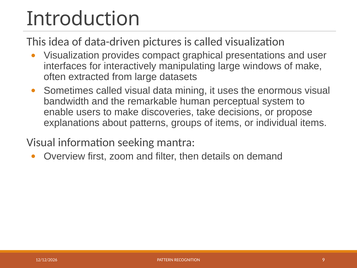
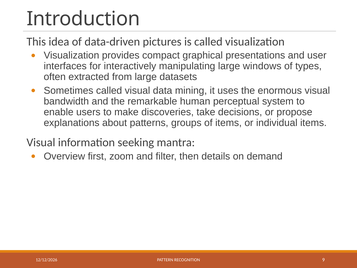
of make: make -> types (308, 66)
